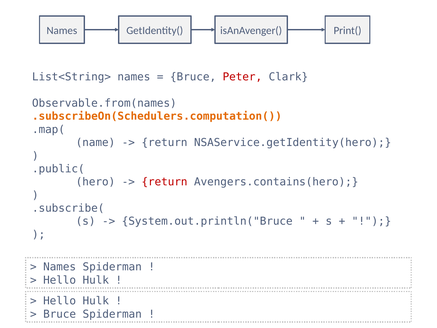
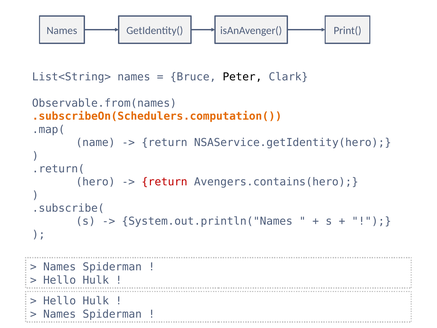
Peter colour: red -> black (242, 77)
.public(: .public( -> .return( (58, 169)
System.out.println("Bruce: System.out.println("Bruce -> System.out.println("Names (207, 221)
Bruce: Bruce -> Names (60, 314)
